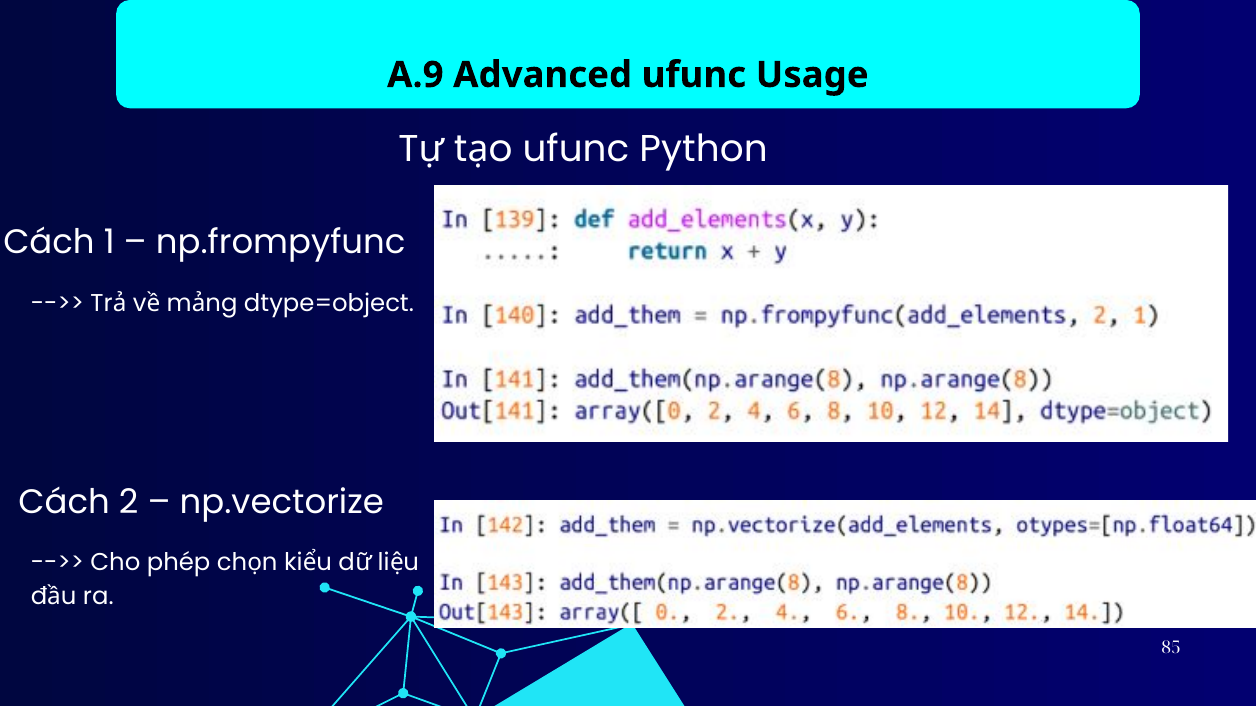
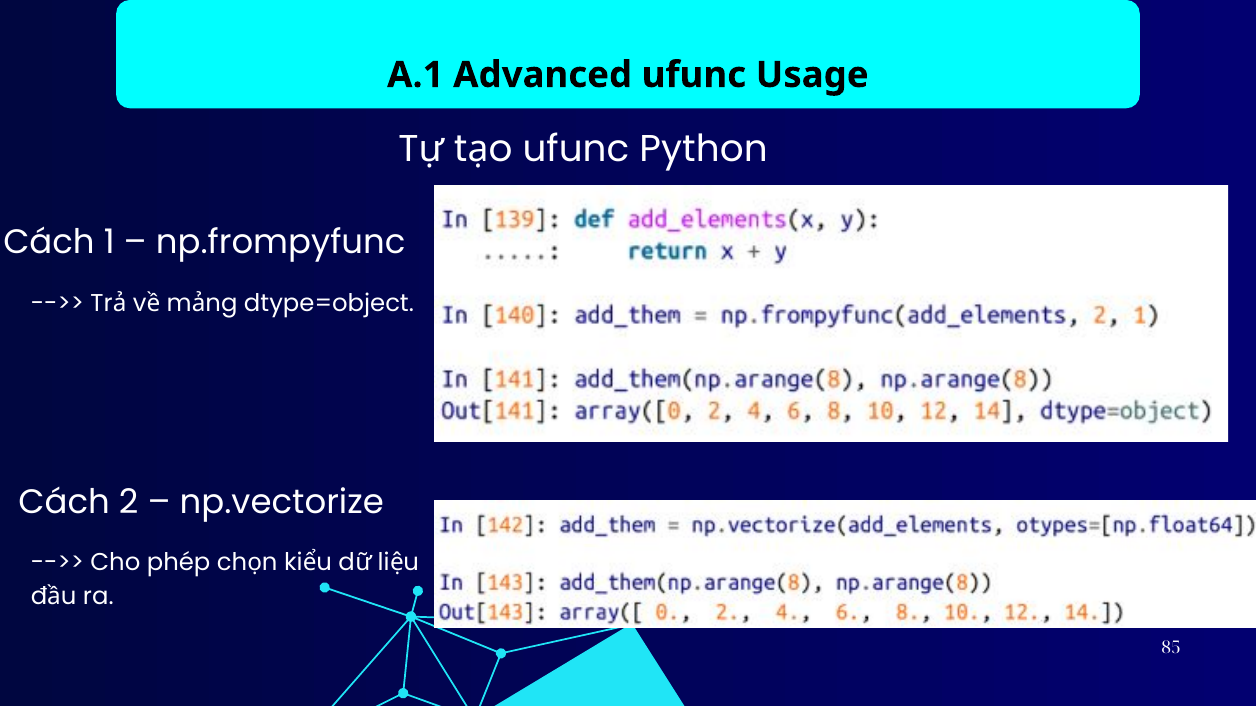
A.9: A.9 -> A.1 (415, 75)
